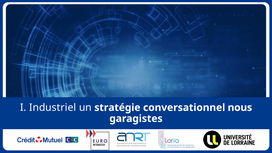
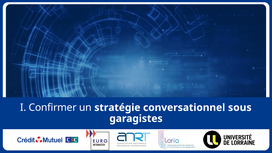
Industriel: Industriel -> Confirmer (53, 108)
nous: nous -> sous (240, 108)
